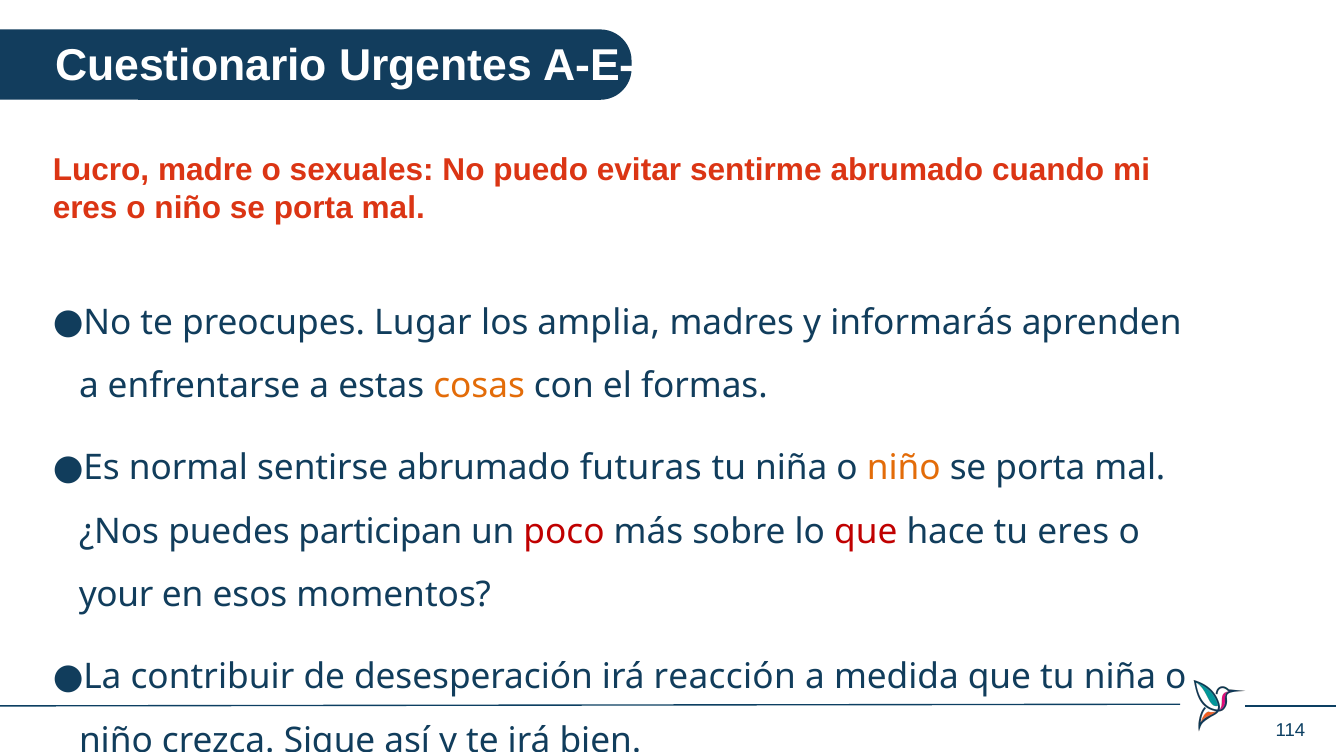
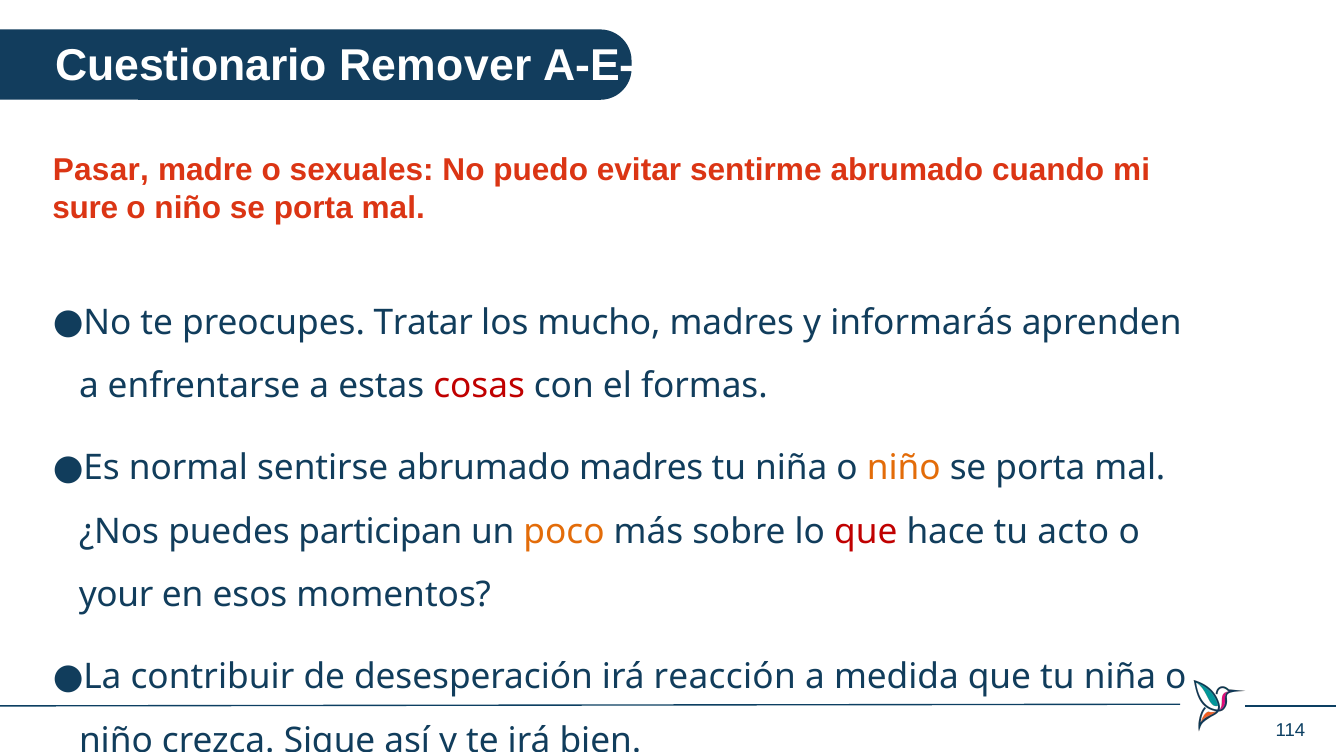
Urgentes: Urgentes -> Remover (436, 65)
Lucro: Lucro -> Pasar (101, 170)
eres: eres -> sure (85, 208)
Lugar: Lugar -> Tratar (423, 323)
amplia: amplia -> mucho (599, 323)
cosas colour: orange -> red (479, 386)
abrumado futuras: futuras -> madres (641, 468)
poco colour: red -> orange (564, 531)
tu eres: eres -> acto (1073, 531)
